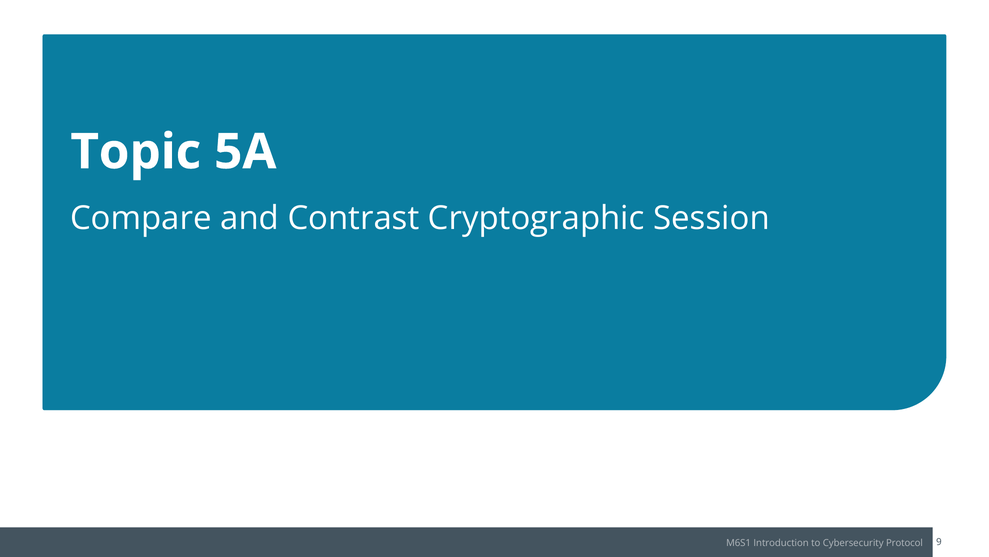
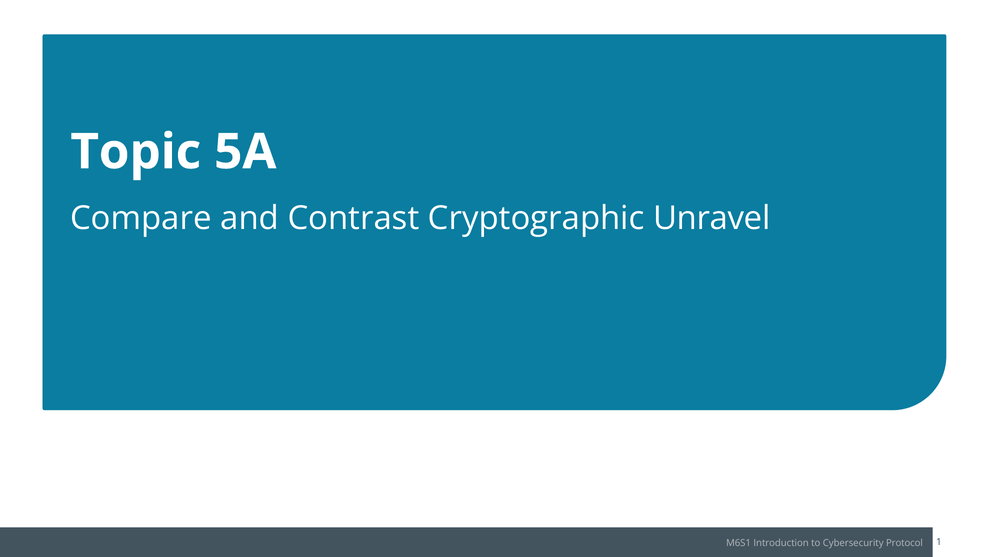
Session: Session -> Unravel (712, 218)
9: 9 -> 1 (939, 541)
